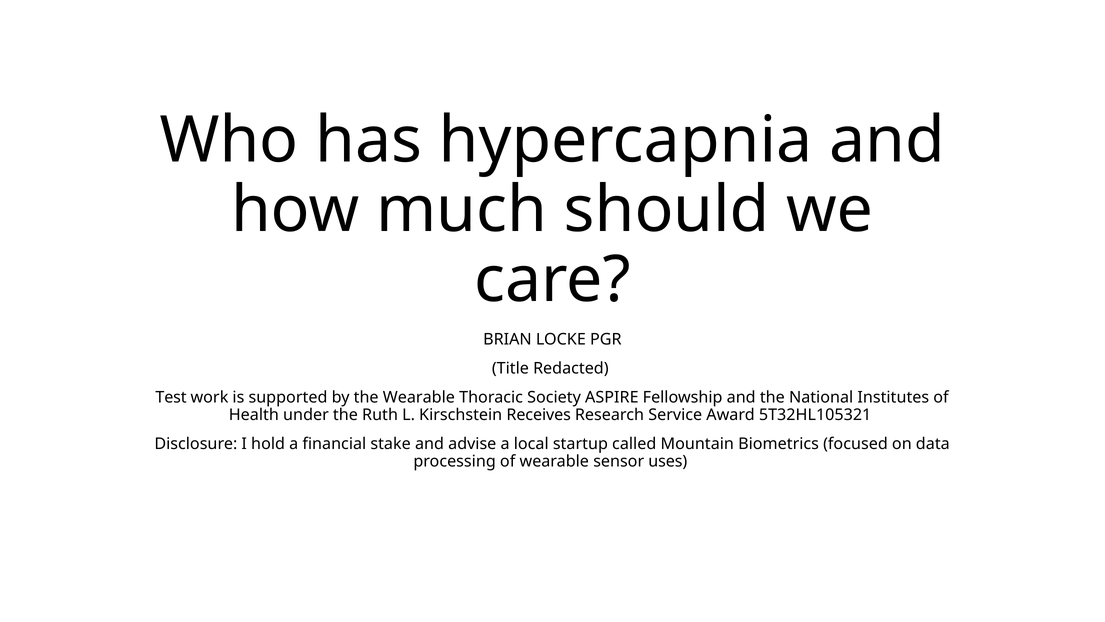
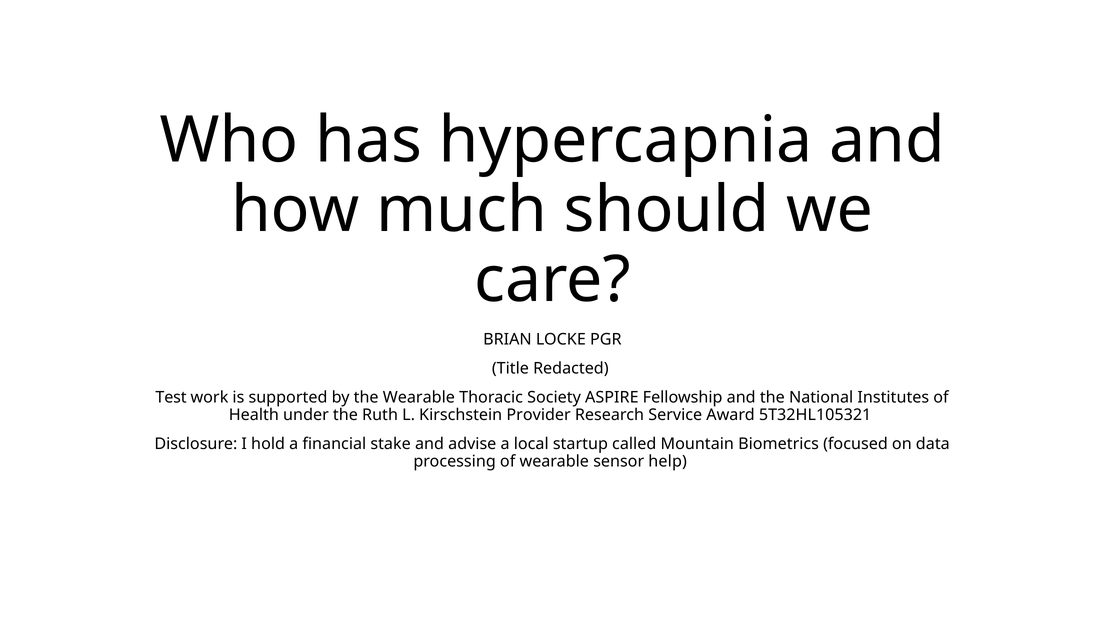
Receives: Receives -> Provider (539, 415)
uses: uses -> help (668, 461)
